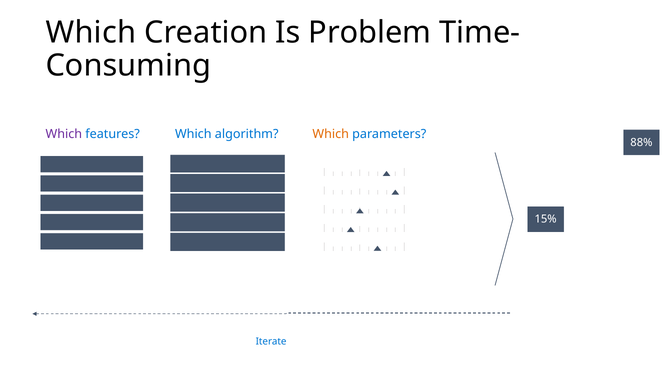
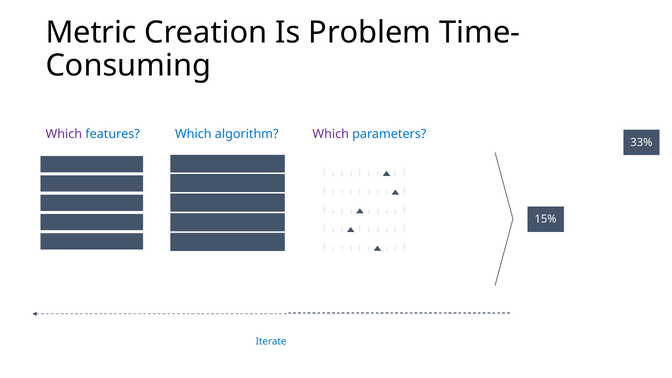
Which: Which -> Metric (91, 32)
Which colour: orange -> purple (331, 134)
88%: 88% -> 33% (641, 142)
